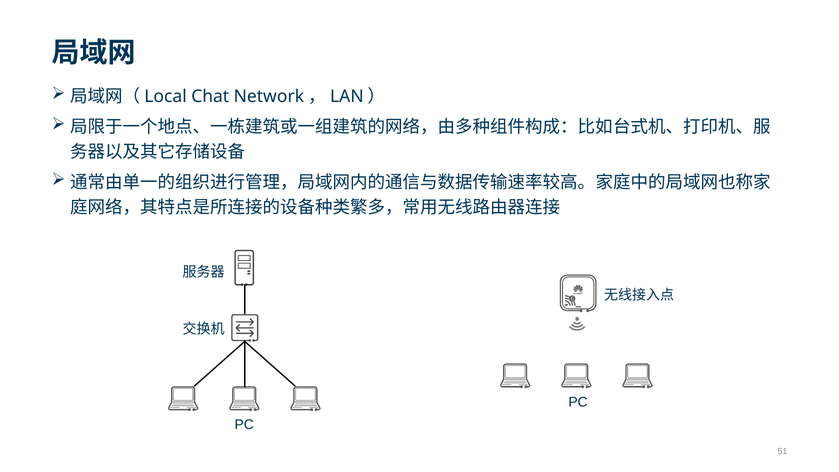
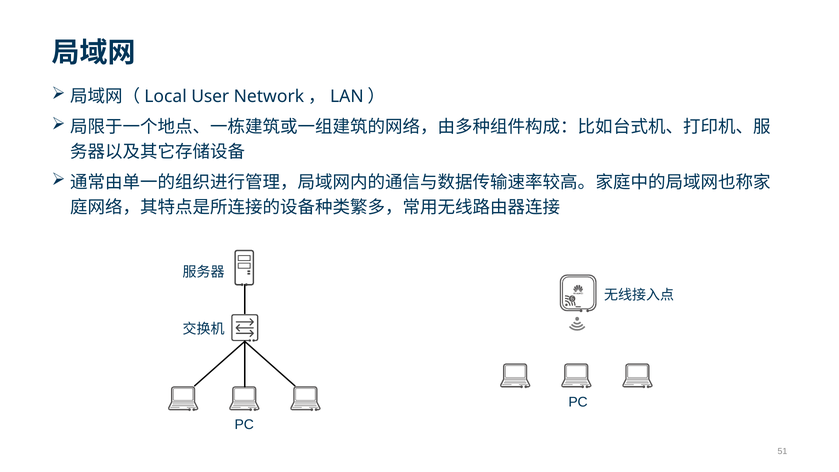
Chat: Chat -> User (210, 96)
